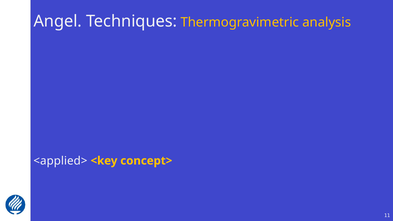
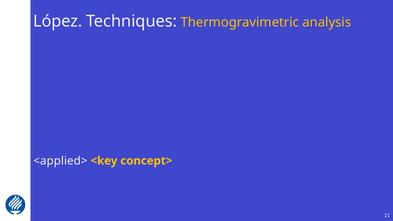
Angel: Angel -> López (58, 21)
